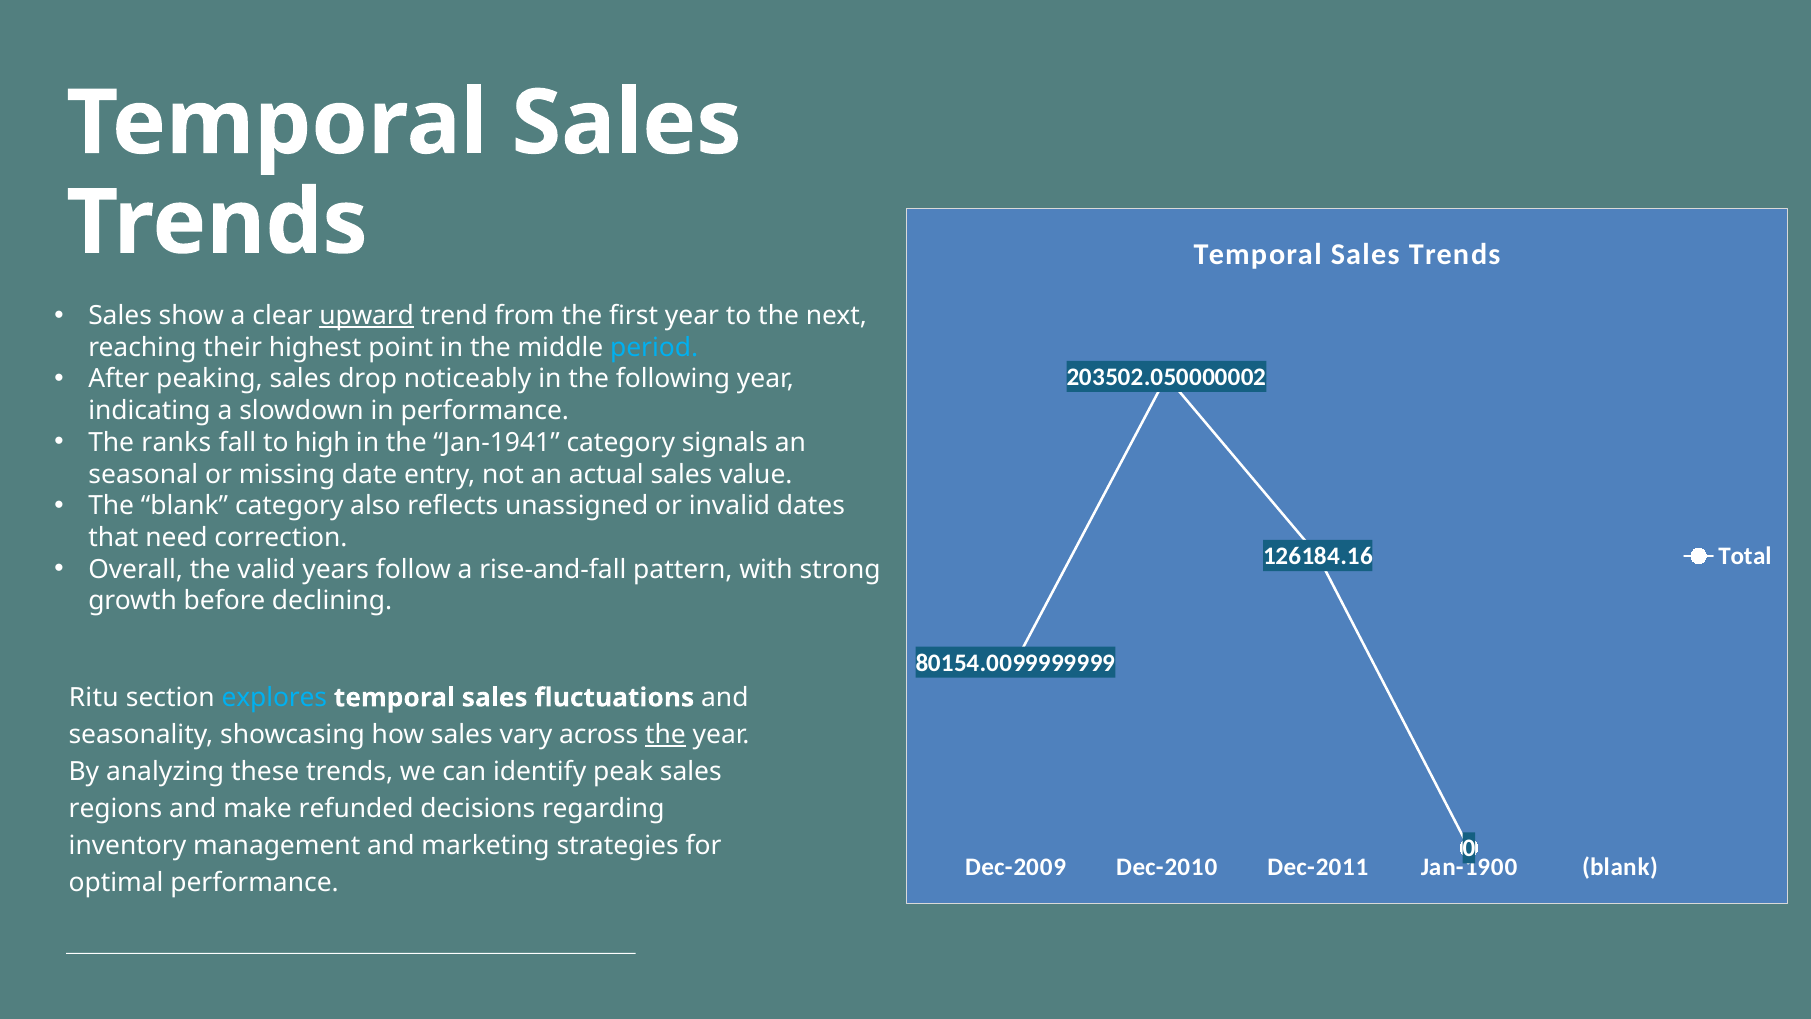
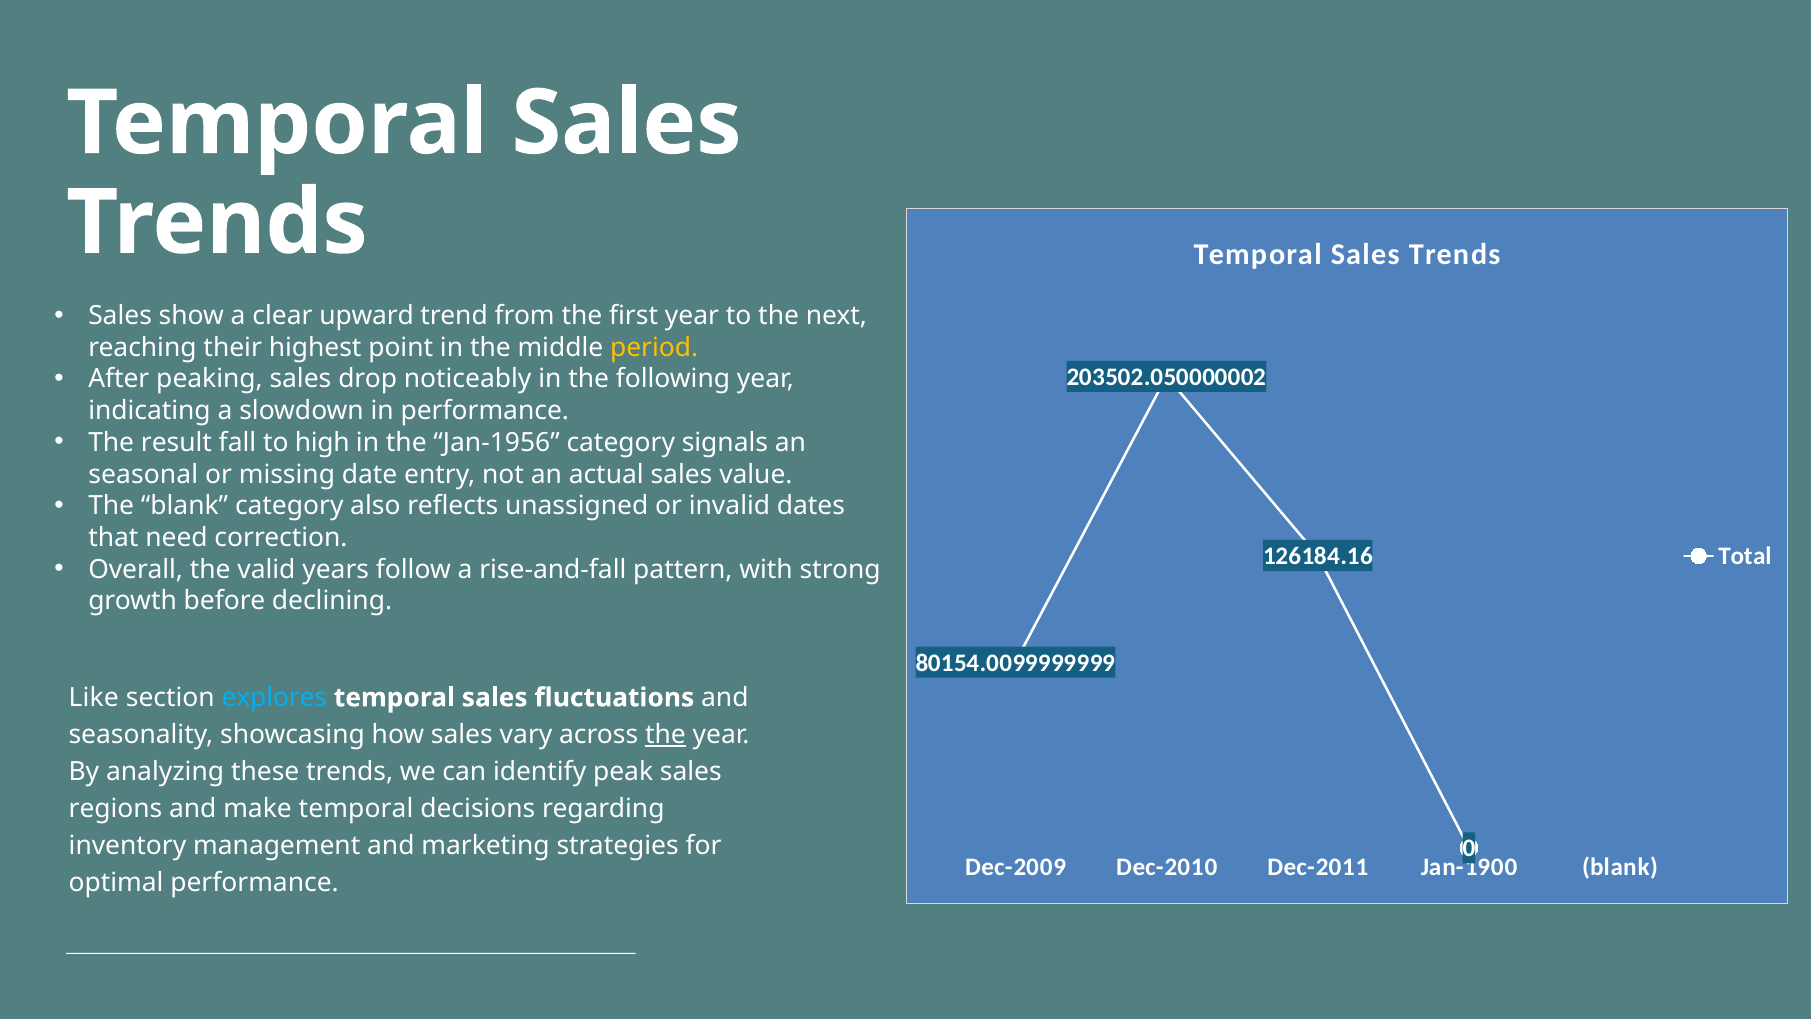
upward underline: present -> none (367, 316)
period colour: light blue -> yellow (654, 347)
ranks: ranks -> result (176, 443)
Jan-1941: Jan-1941 -> Jan-1956 (497, 443)
Ritu: Ritu -> Like (94, 697)
make refunded: refunded -> temporal (356, 808)
